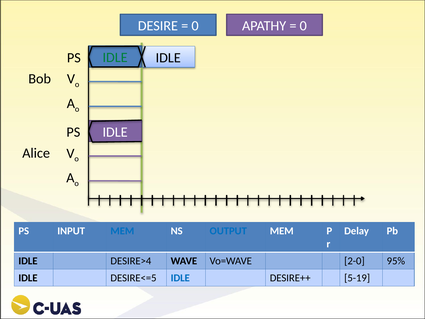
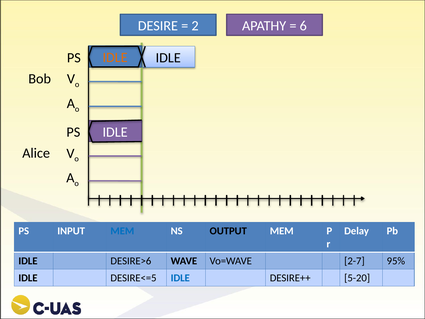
0: 0 -> 2 (195, 26)
0: 0 -> 6 (303, 26)
IDLE colour: green -> orange (115, 58)
OUTPUT colour: blue -> black (228, 231)
DESIRE>4: DESIRE>4 -> DESIRE>6 (131, 261)
2-0: 2-0 -> 2-7 (354, 261)
5-19: 5-19 -> 5-20 (357, 278)
